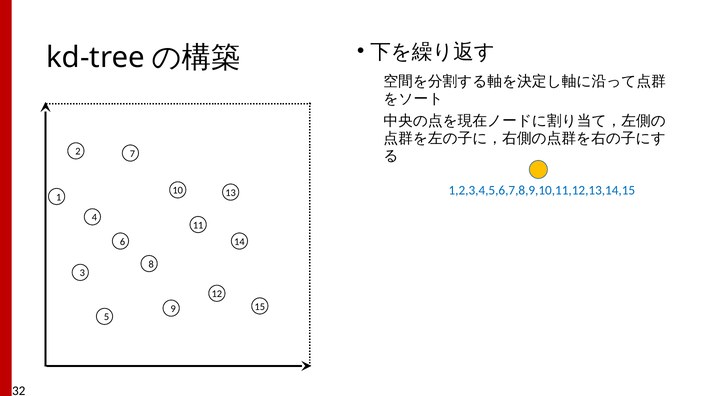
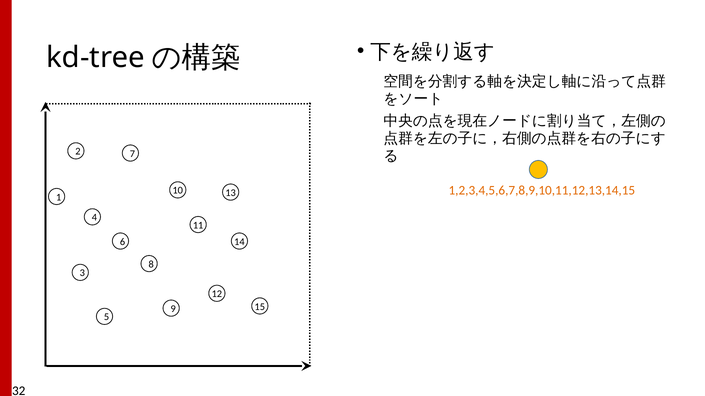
1,2,3,4,5,6,7,8,9,10,11,12,13,14,15 colour: blue -> orange (542, 191)
